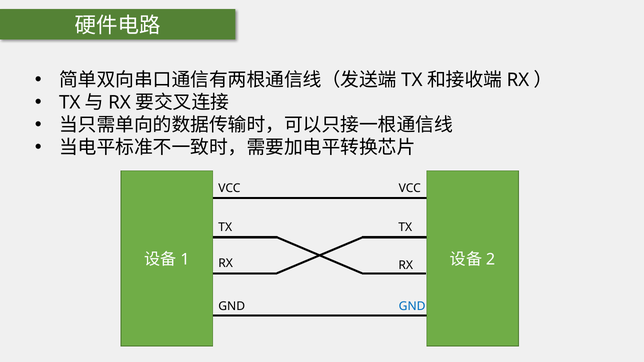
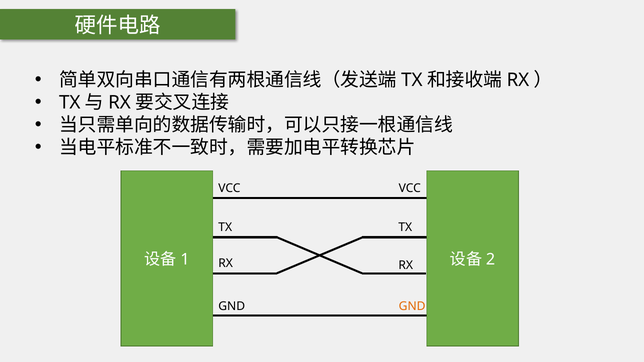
GND colour: blue -> orange (412, 307)
